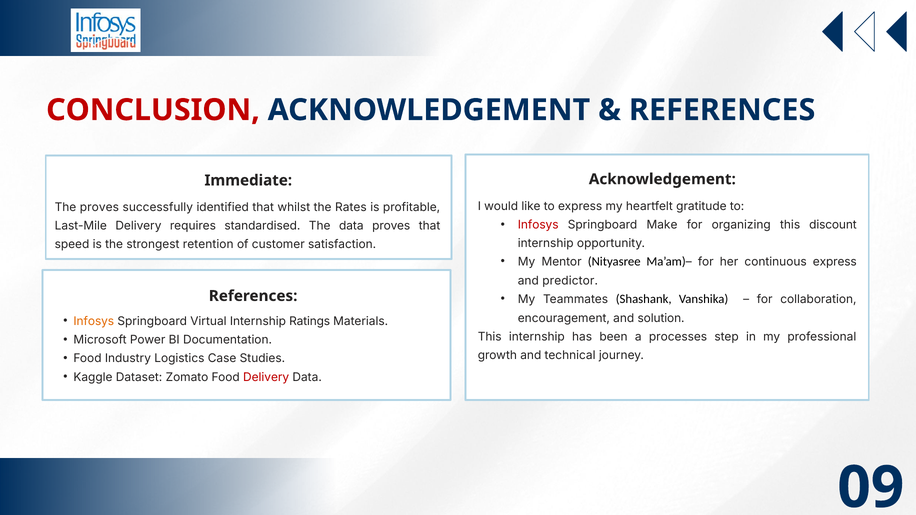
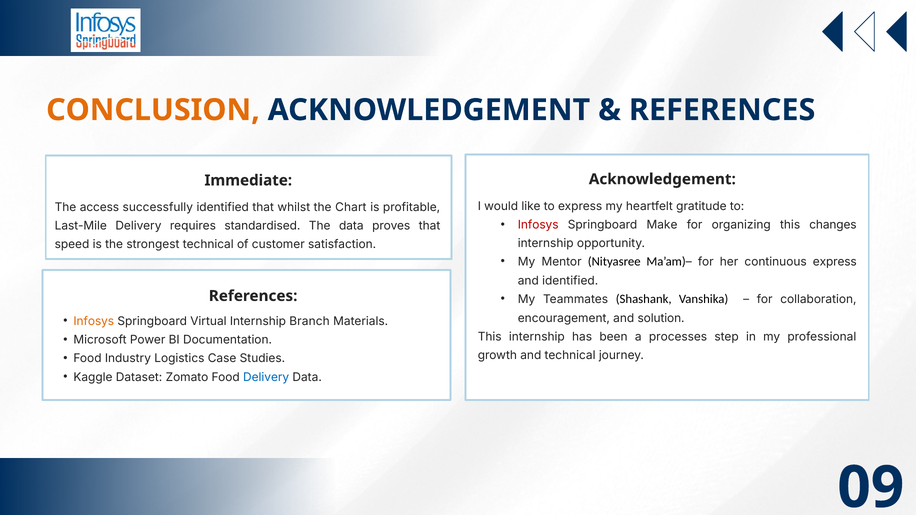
CONCLUSION colour: red -> orange (153, 110)
The proves: proves -> access (99, 207)
Rates: Rates -> Chart (351, 207)
discount: discount -> changes (833, 225)
strongest retention: retention -> technical (208, 245)
and predictor: predictor -> identified (570, 281)
Ratings: Ratings -> Branch (310, 321)
Delivery colour: red -> blue (266, 377)
